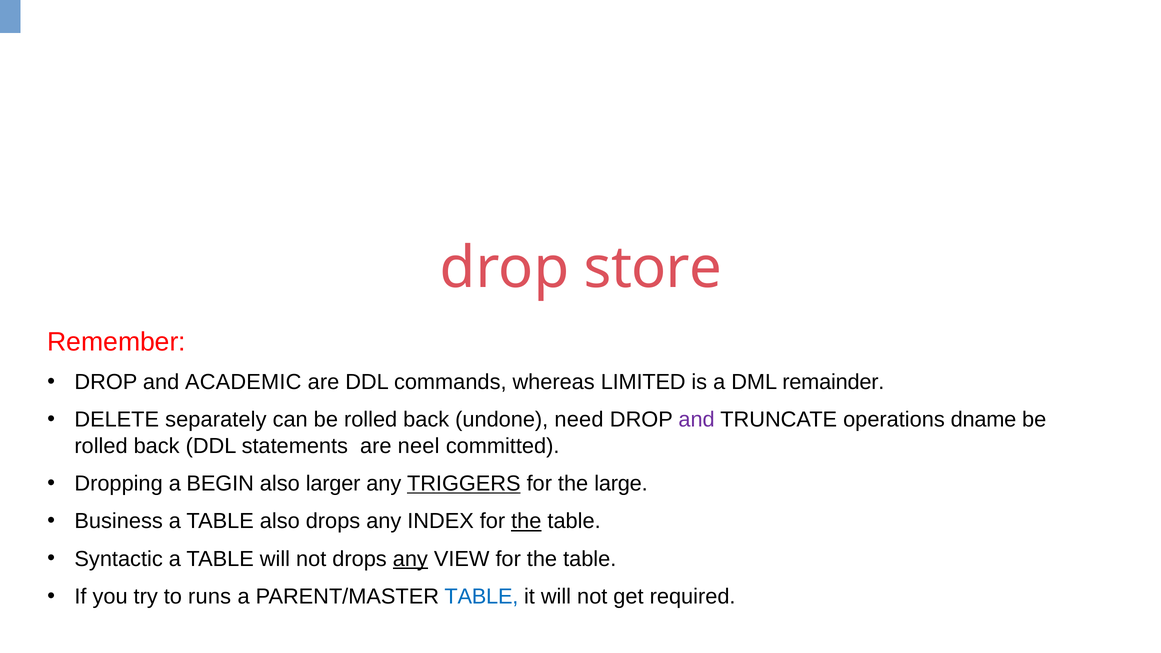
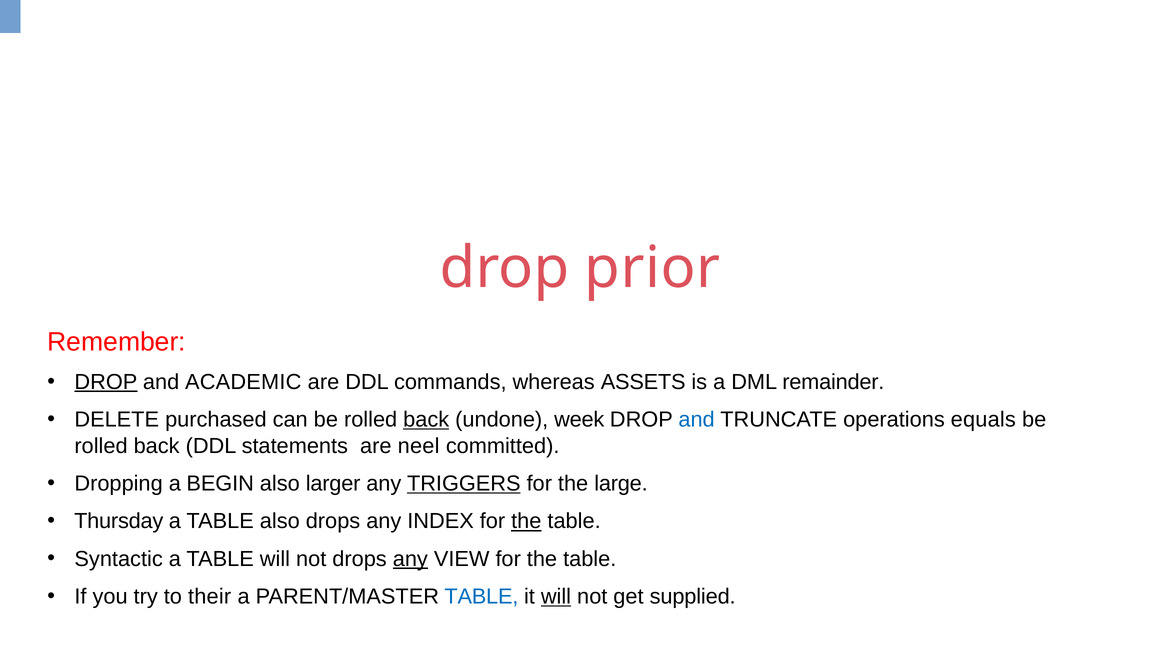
store: store -> prior (652, 268)
DROP underline: none -> present (106, 382)
LIMITED: LIMITED -> ASSETS (643, 382)
separately: separately -> purchased (216, 420)
back underline: none -> present (426, 420)
need: need -> week (579, 420)
and colour: purple -> blue (697, 420)
dname: dname -> equals (983, 420)
Business: Business -> Thursday (119, 521)
runs: runs -> their (210, 597)
will underline: none -> present (556, 597)
required: required -> supplied (693, 597)
